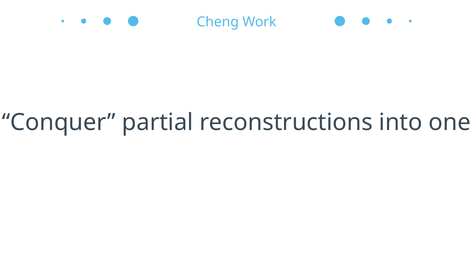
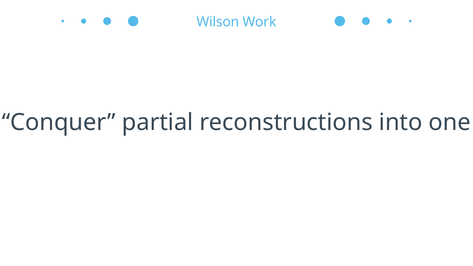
Cheng: Cheng -> Wilson (218, 22)
